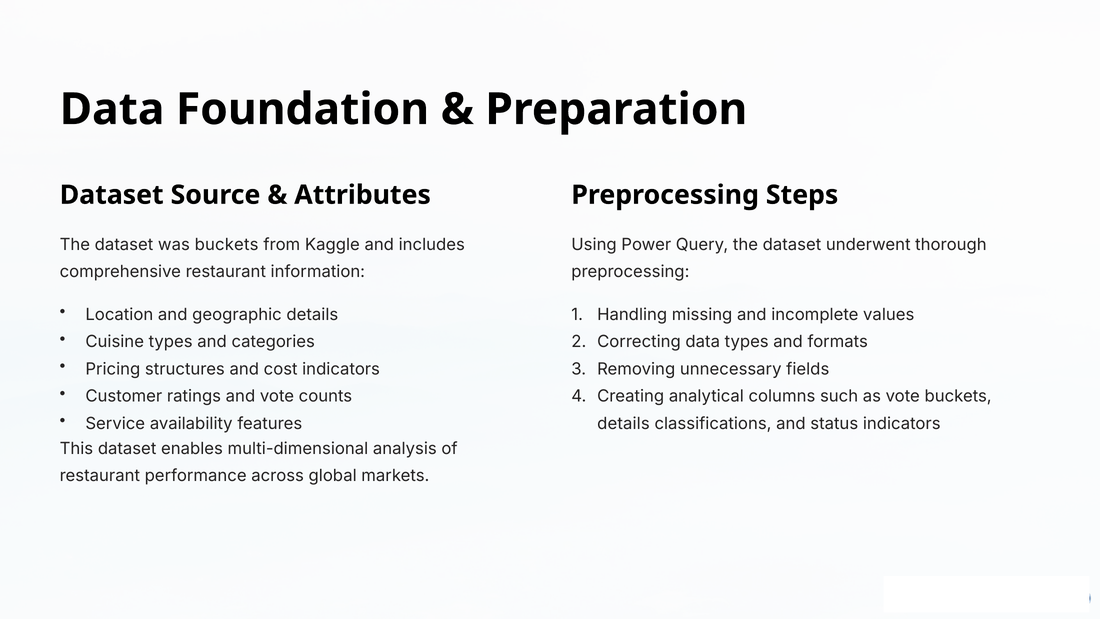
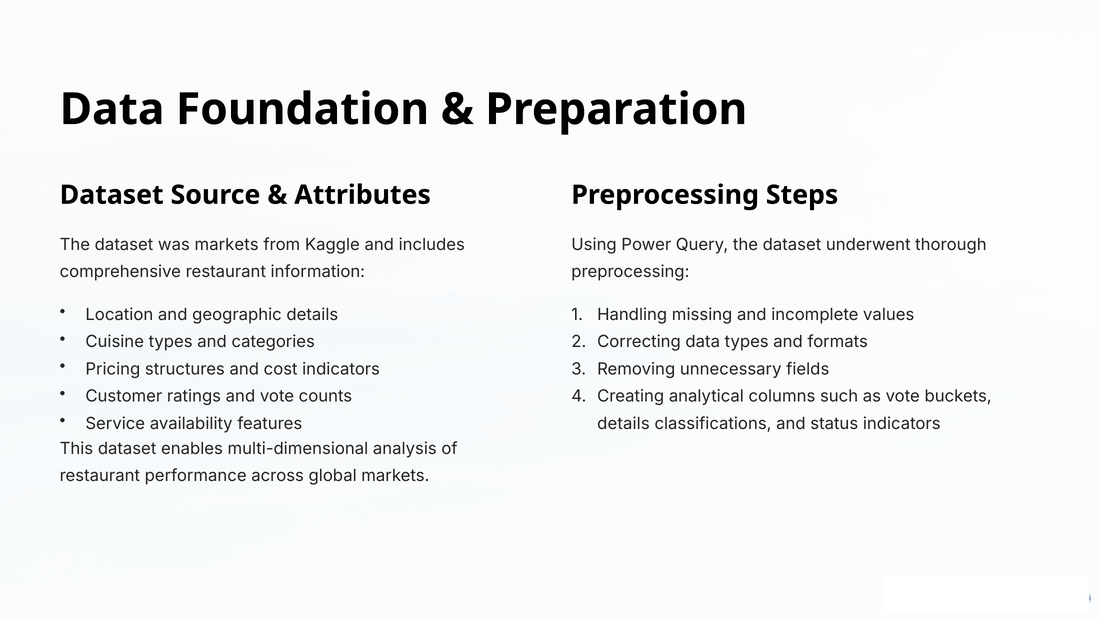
was buckets: buckets -> markets (227, 245)
